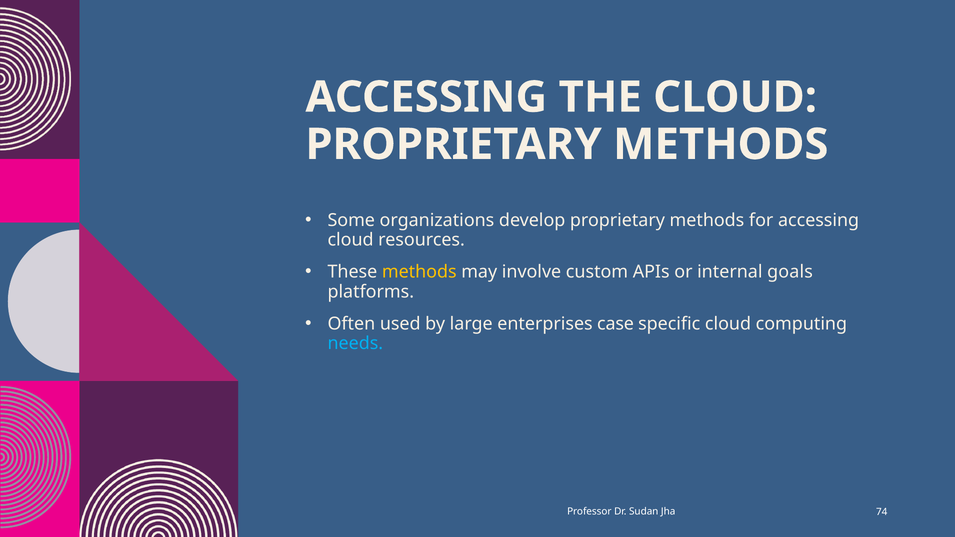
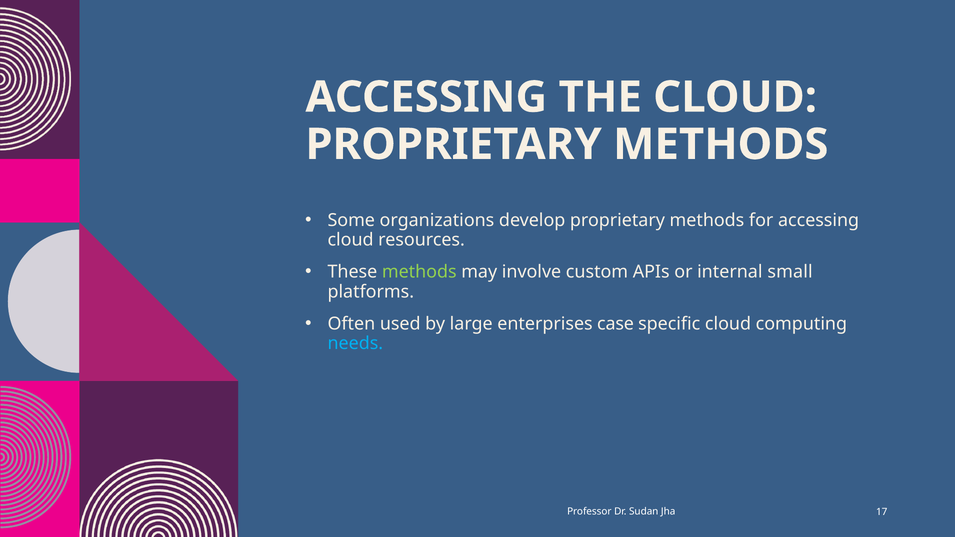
methods colour: yellow -> light green (419, 272)
goals: goals -> small (790, 272)
74: 74 -> 17 (882, 512)
